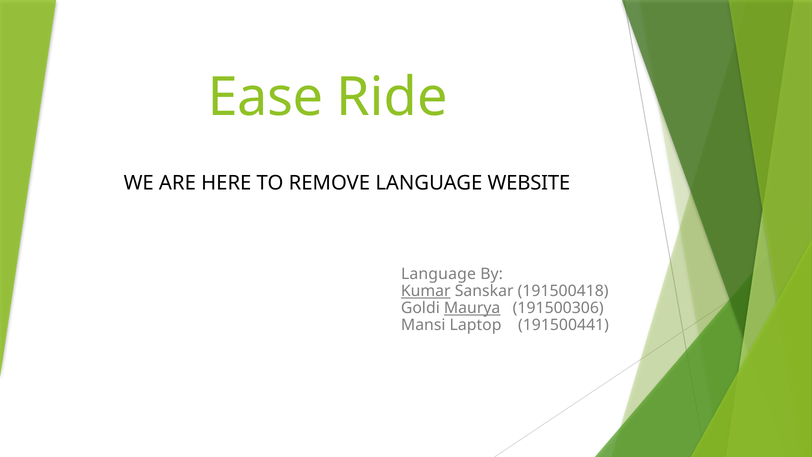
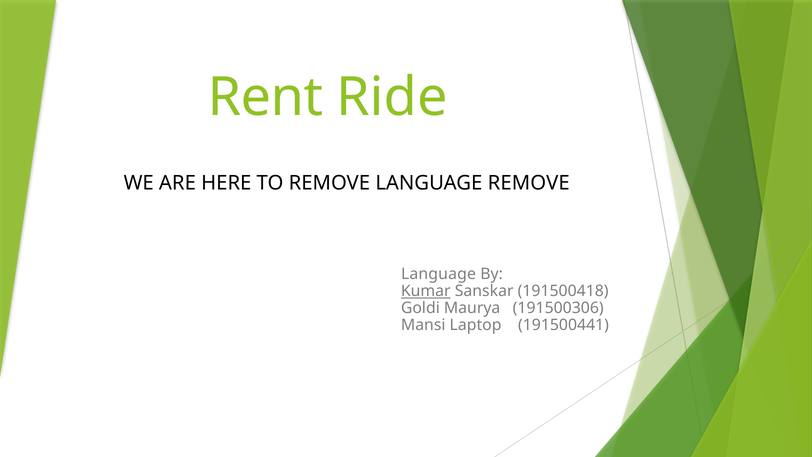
Ease: Ease -> Rent (265, 97)
LANGUAGE WEBSITE: WEBSITE -> REMOVE (529, 183)
Maurya underline: present -> none (472, 308)
